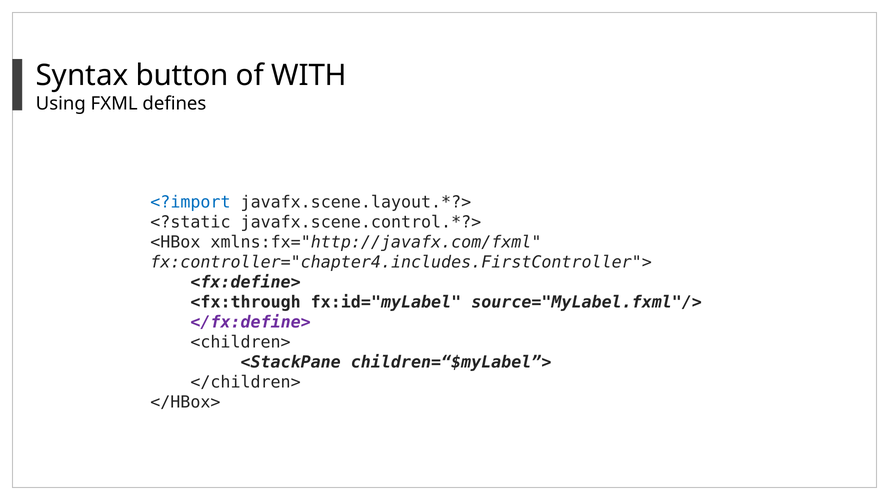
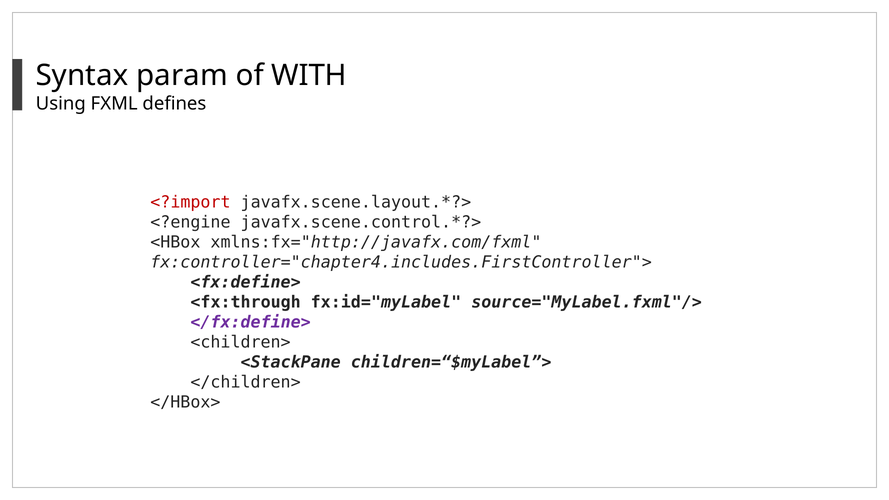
button: button -> param (182, 75)
<?import colour: blue -> red (190, 202)
<?static: <?static -> <?engine (190, 222)
